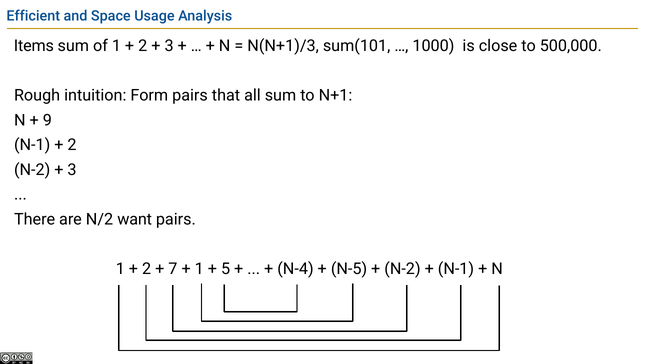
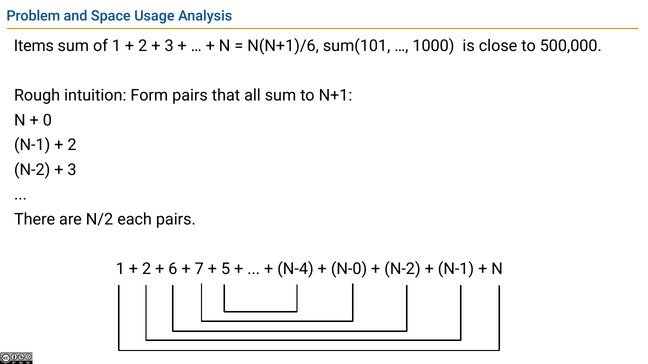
Efficient: Efficient -> Problem (33, 16)
N(N+1)/3: N(N+1)/3 -> N(N+1)/6 (283, 46)
9: 9 -> 0 (47, 120)
want: want -> each (135, 220)
7: 7 -> 6 (173, 269)
1: 1 -> 7 (199, 269)
N-5: N-5 -> N-0 (349, 269)
